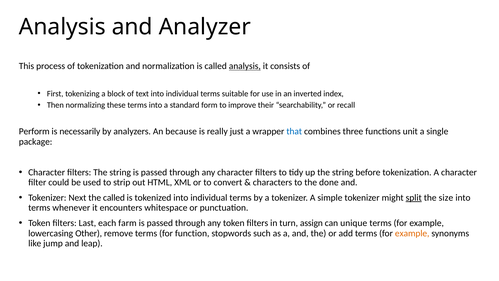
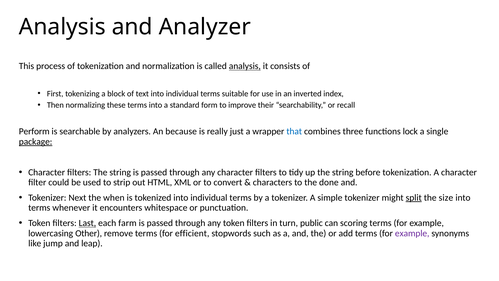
necessarily: necessarily -> searchable (80, 131)
unit: unit -> lock (410, 131)
package underline: none -> present (36, 141)
the called: called -> when (114, 198)
Last underline: none -> present (87, 223)
assign: assign -> public (311, 223)
unique: unique -> scoring (354, 223)
function: function -> efficient (192, 233)
example colour: orange -> purple (412, 233)
